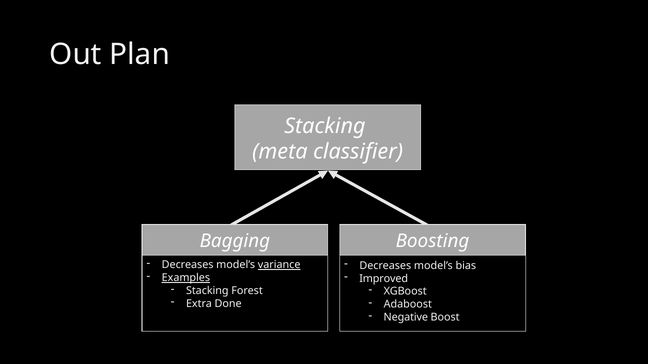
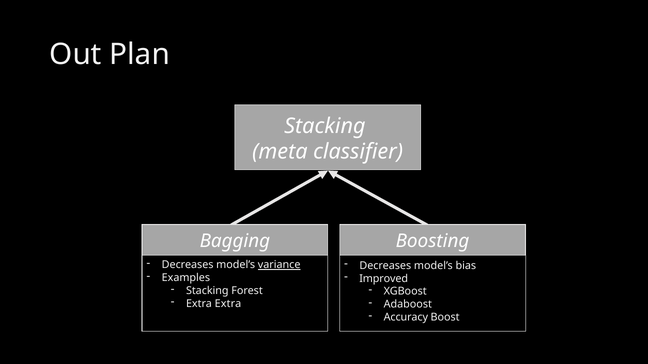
Examples underline: present -> none (186, 278)
Extra Done: Done -> Extra (228, 304)
Negative: Negative -> Accuracy (406, 318)
